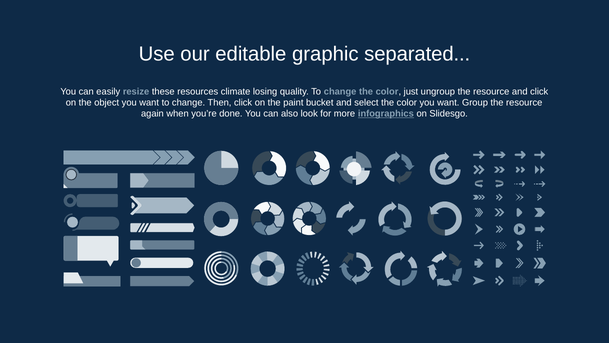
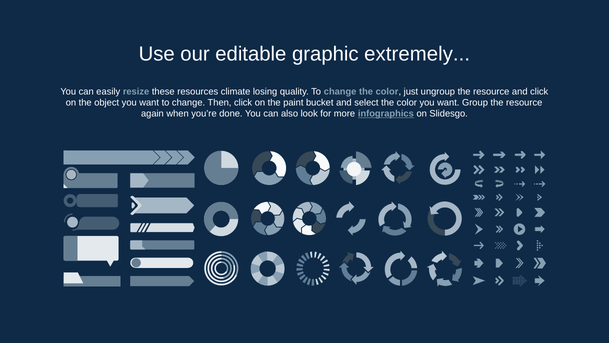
separated: separated -> extremely (417, 54)
